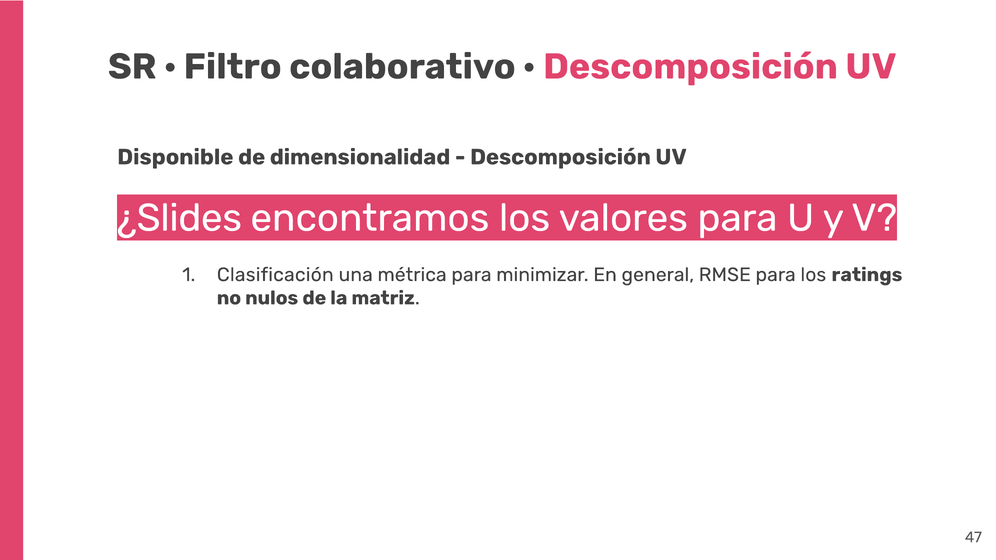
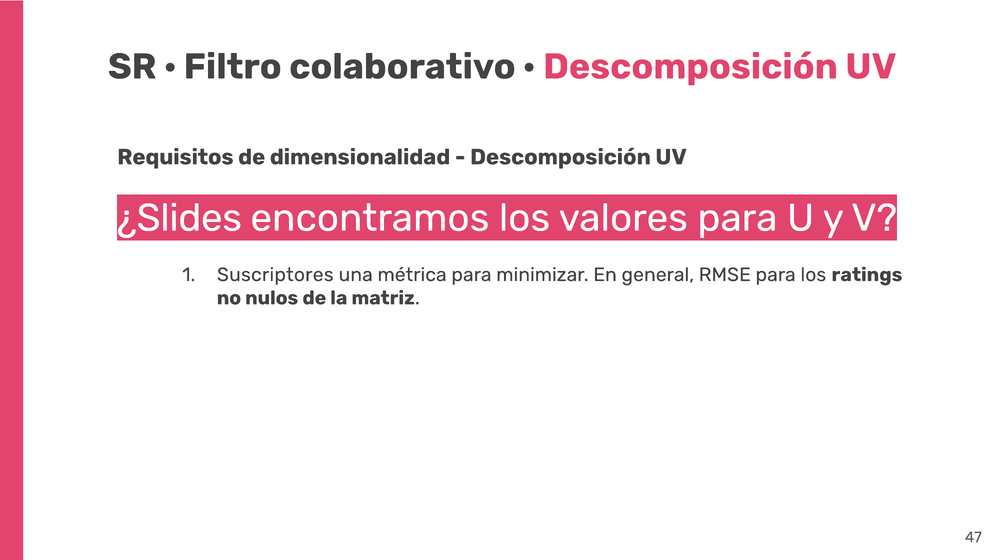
Disponible: Disponible -> Requisitos (175, 157)
Clasificación: Clasificación -> Suscriptores (275, 275)
